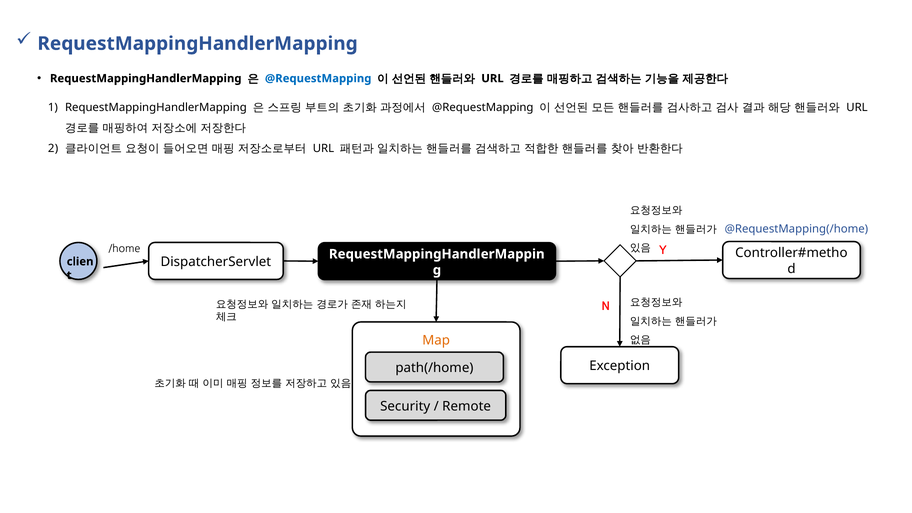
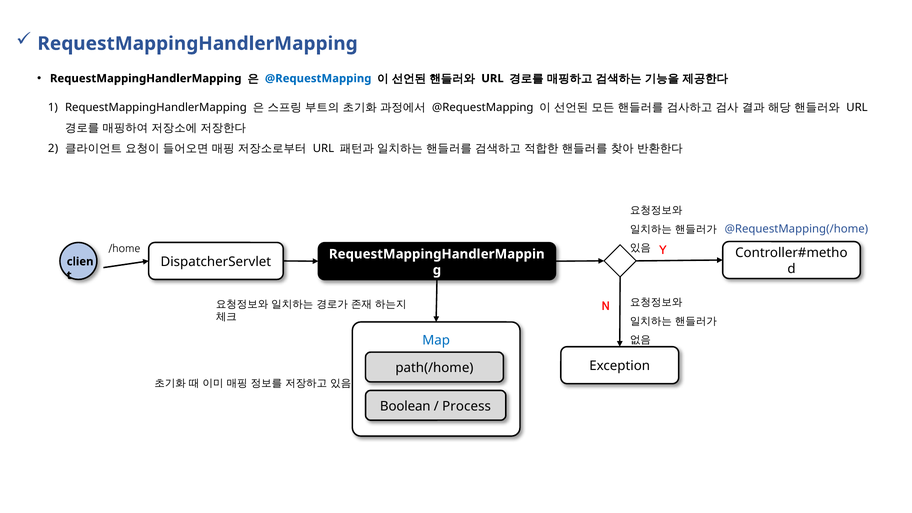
Map colour: orange -> blue (436, 340)
Security: Security -> Boolean (405, 406)
Remote: Remote -> Process (467, 406)
